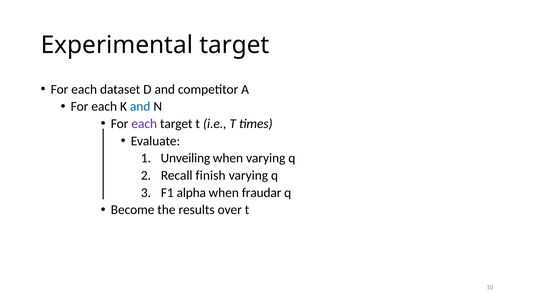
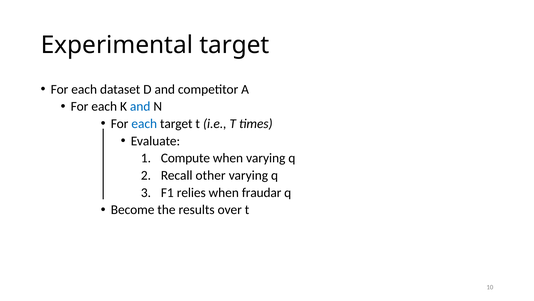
each colour: purple -> blue (144, 123)
Unveiling: Unveiling -> Compute (185, 158)
finish: finish -> other (211, 175)
alpha: alpha -> relies (191, 192)
